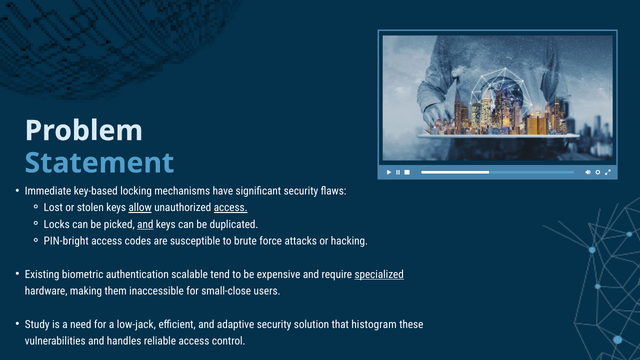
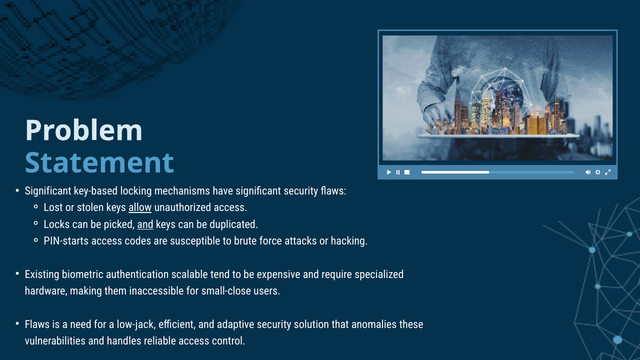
Immediate: Immediate -> Significant (48, 191)
access underline: present -> none (231, 208)
PIN-bright: PIN-bright -> PIN-starts (66, 241)
specialized underline: present -> none (379, 274)
Study: Study -> Flaws (37, 324)
histogram: histogram -> anomalies (374, 324)
